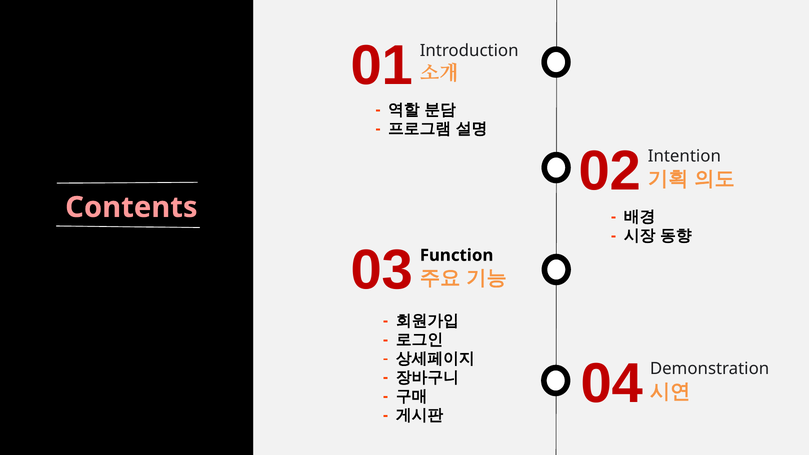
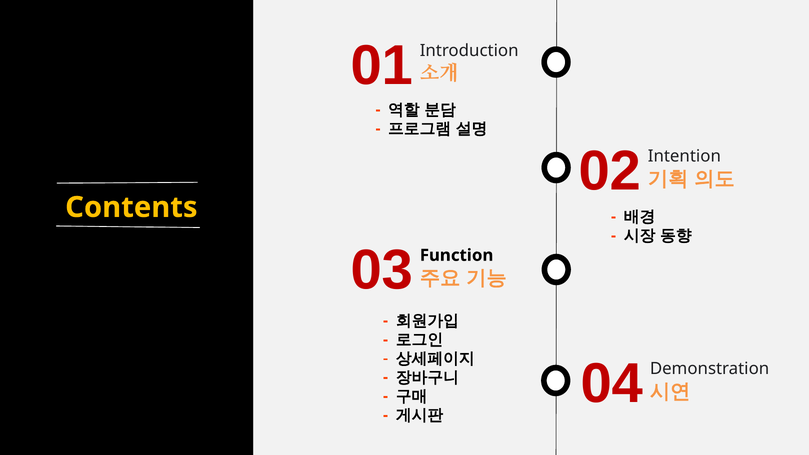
Contents colour: pink -> yellow (131, 207)
